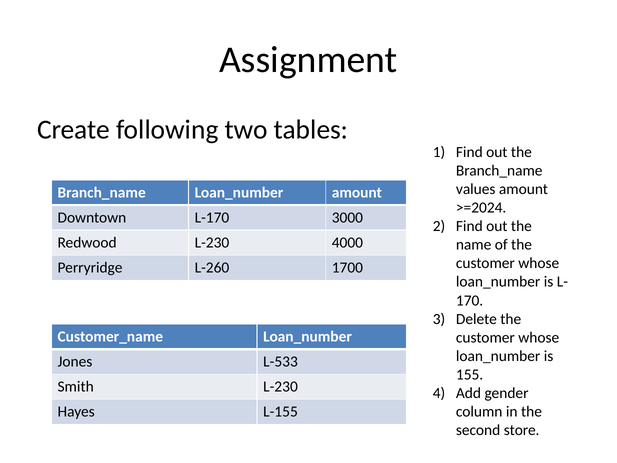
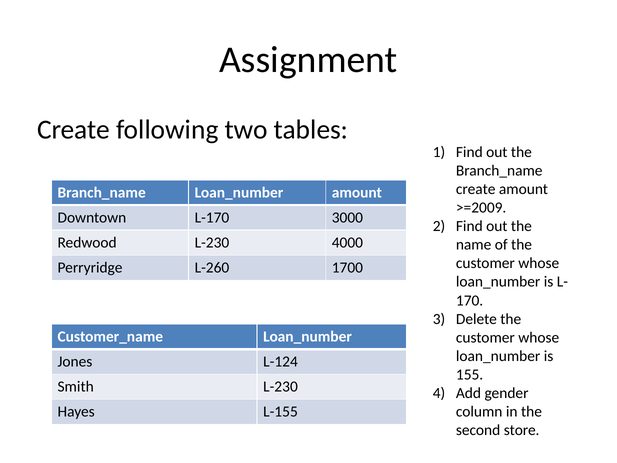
values: values -> create (476, 189)
>=2024: >=2024 -> >=2009 (481, 208)
L-533: L-533 -> L-124 (281, 362)
